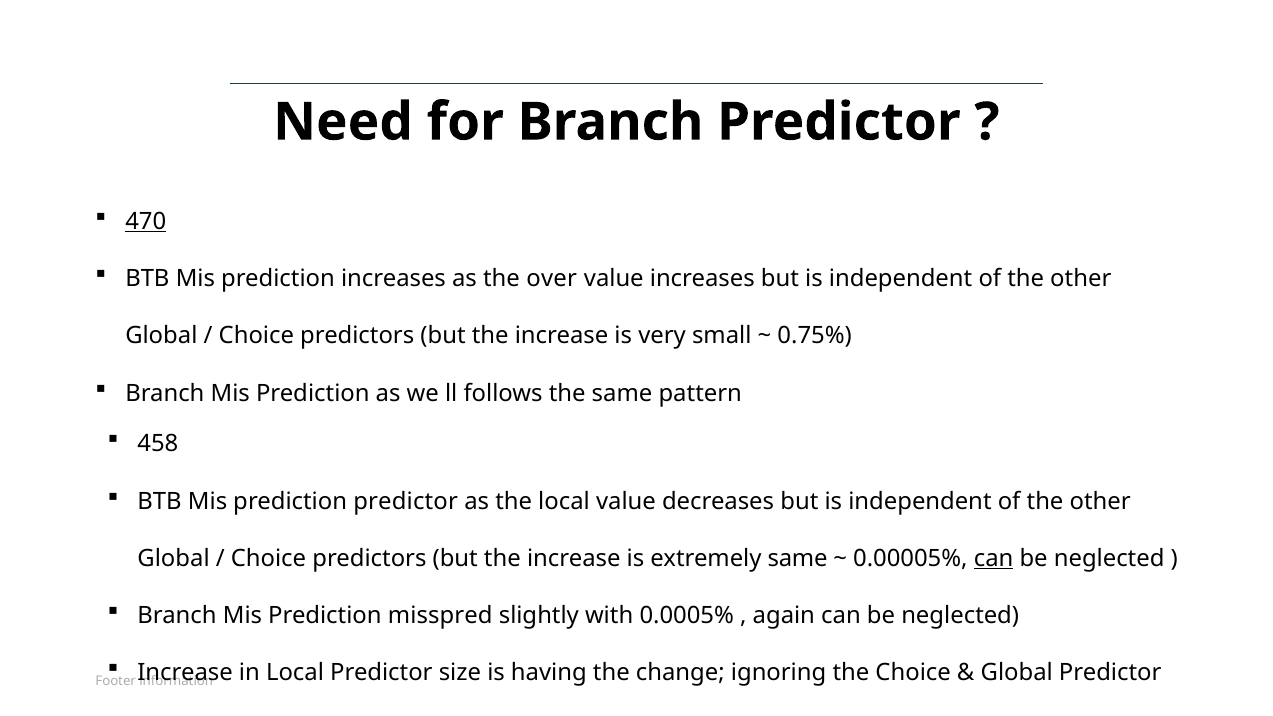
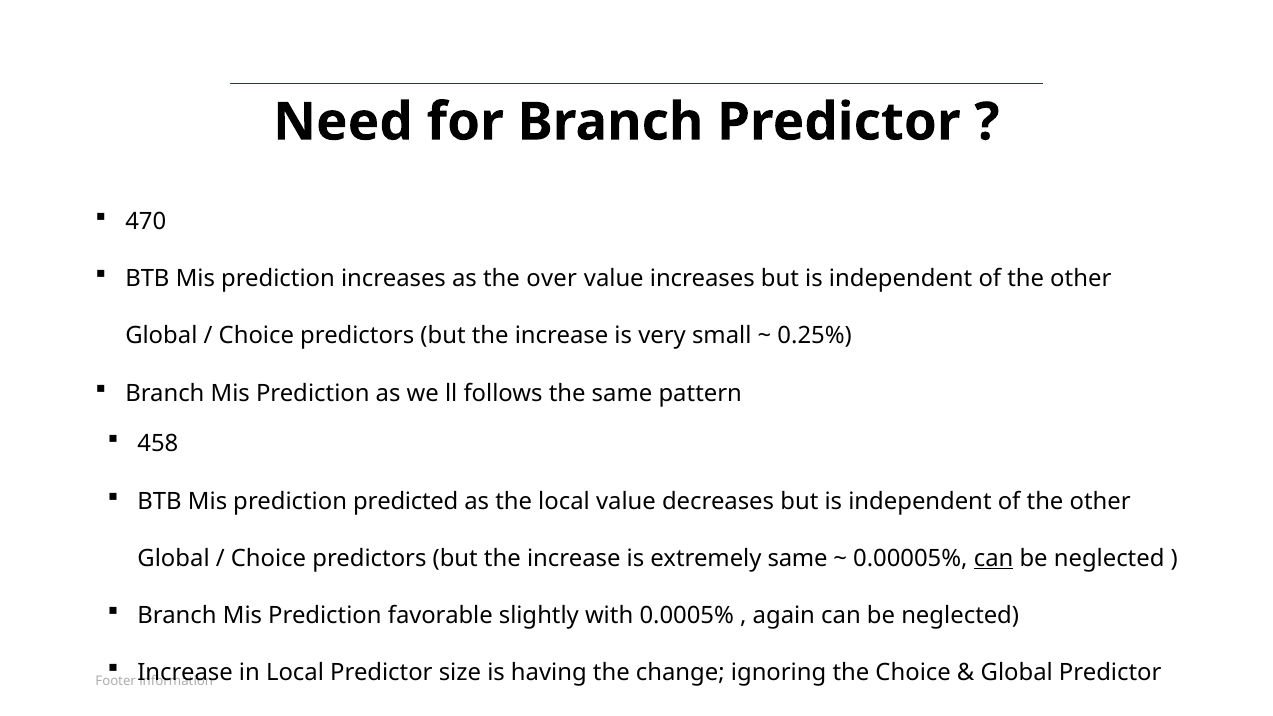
470 underline: present -> none (146, 221)
0.75%: 0.75% -> 0.25% (815, 336)
prediction predictor: predictor -> predicted (406, 501)
misspred: misspred -> favorable (440, 616)
